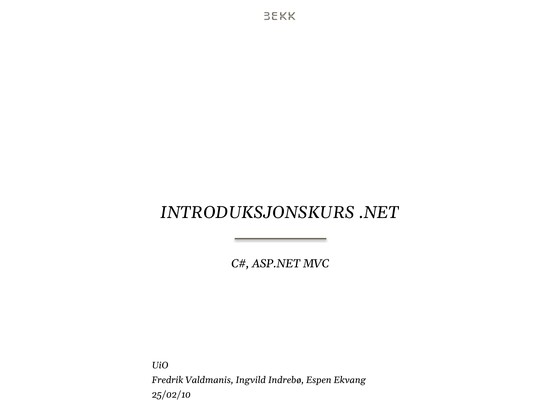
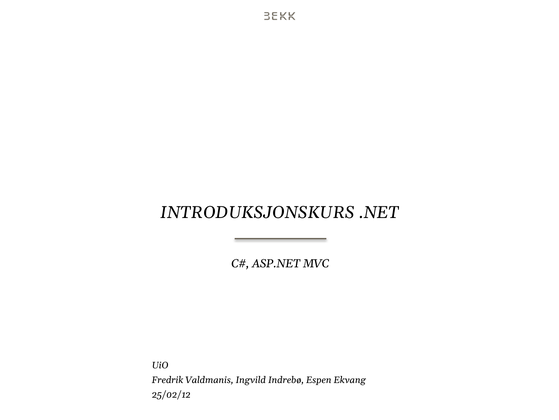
25/02/10: 25/02/10 -> 25/02/12 (171, 394)
